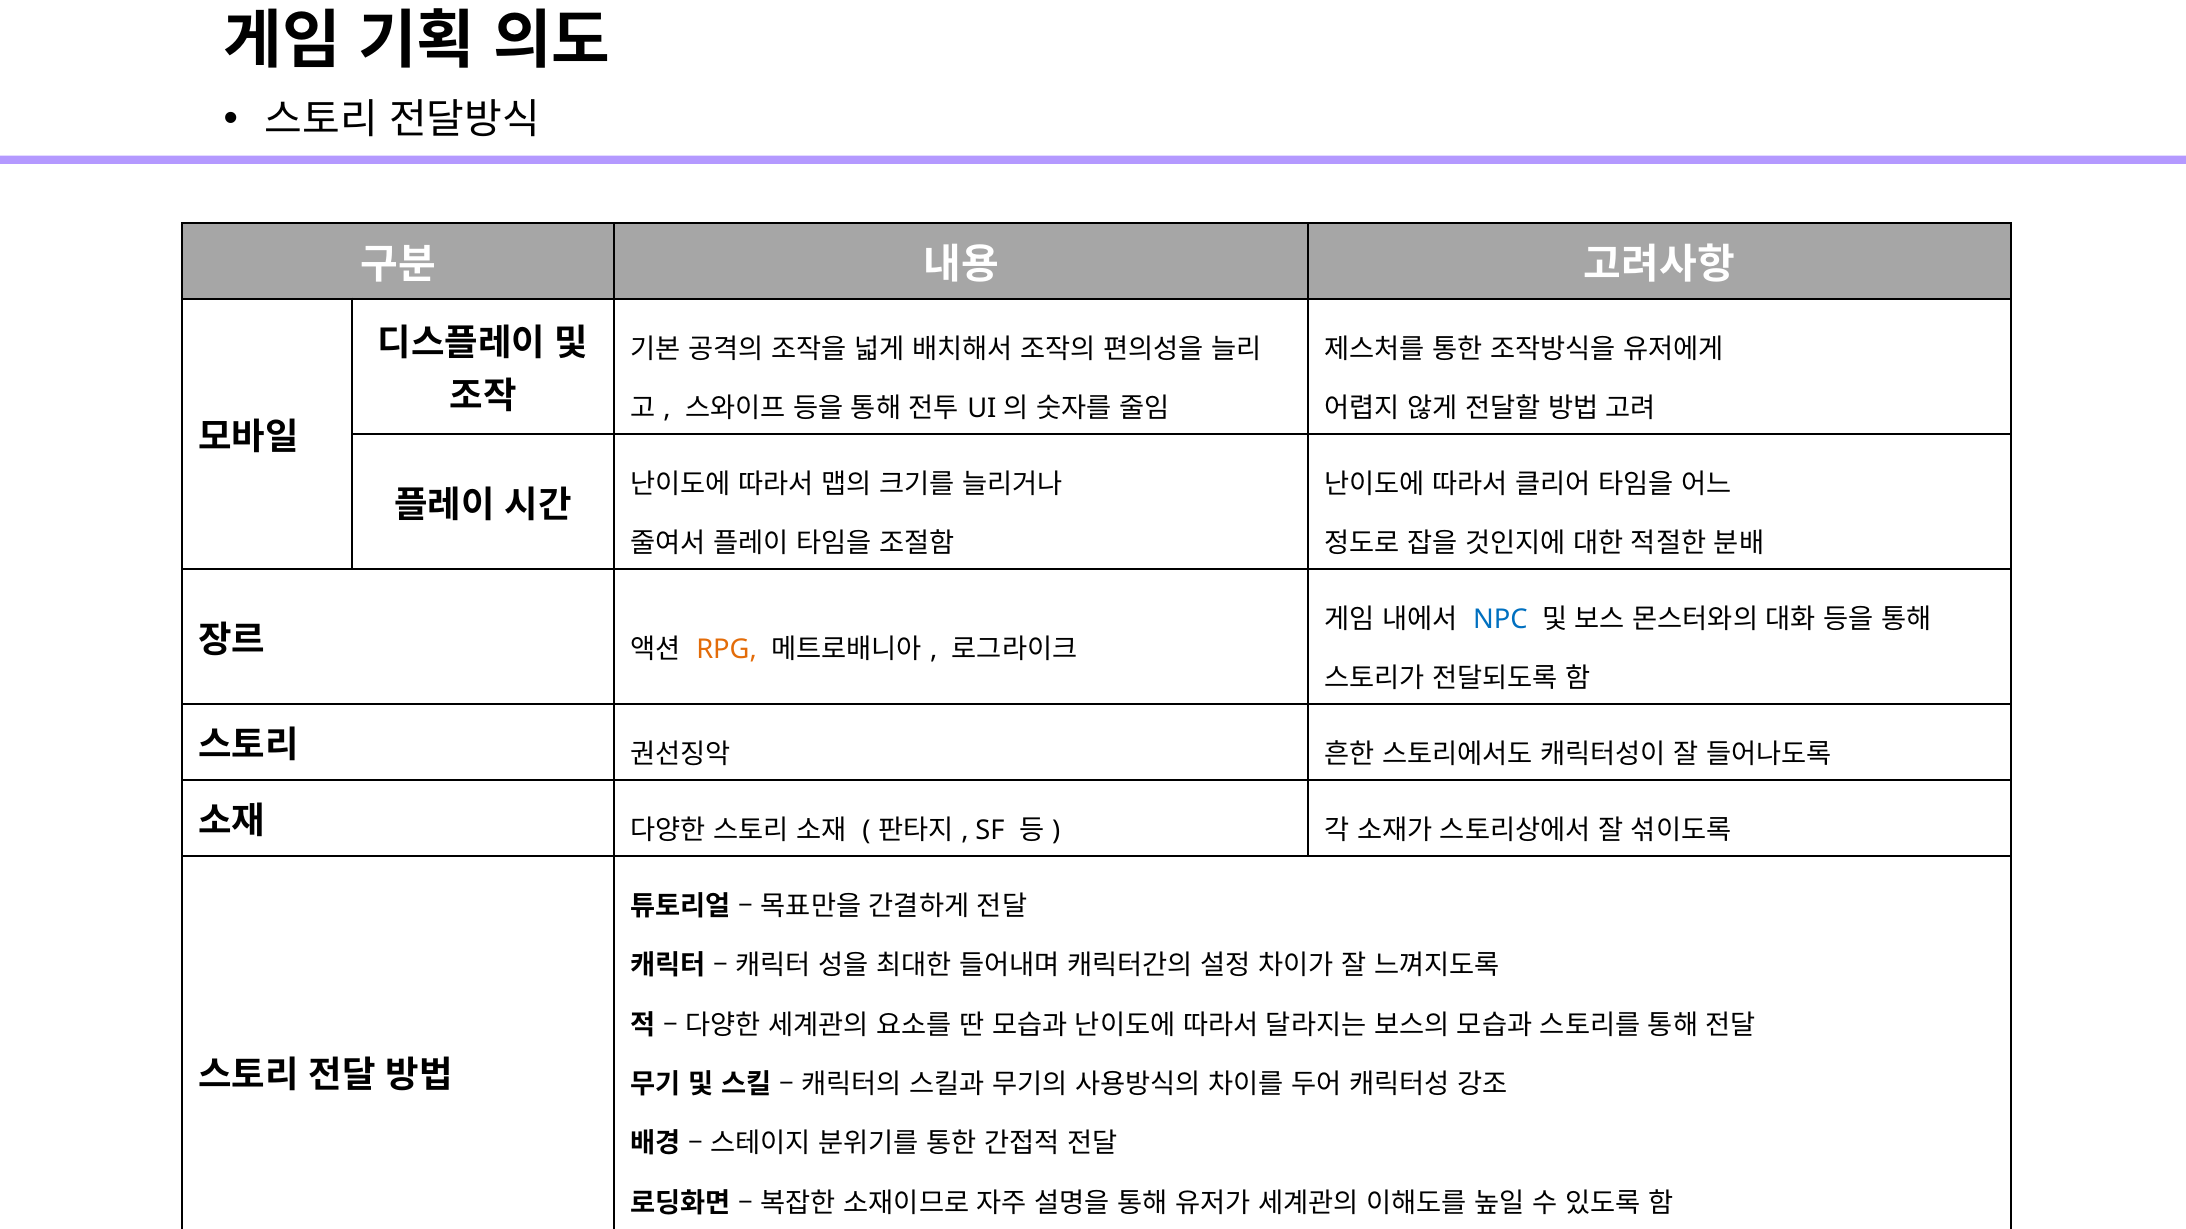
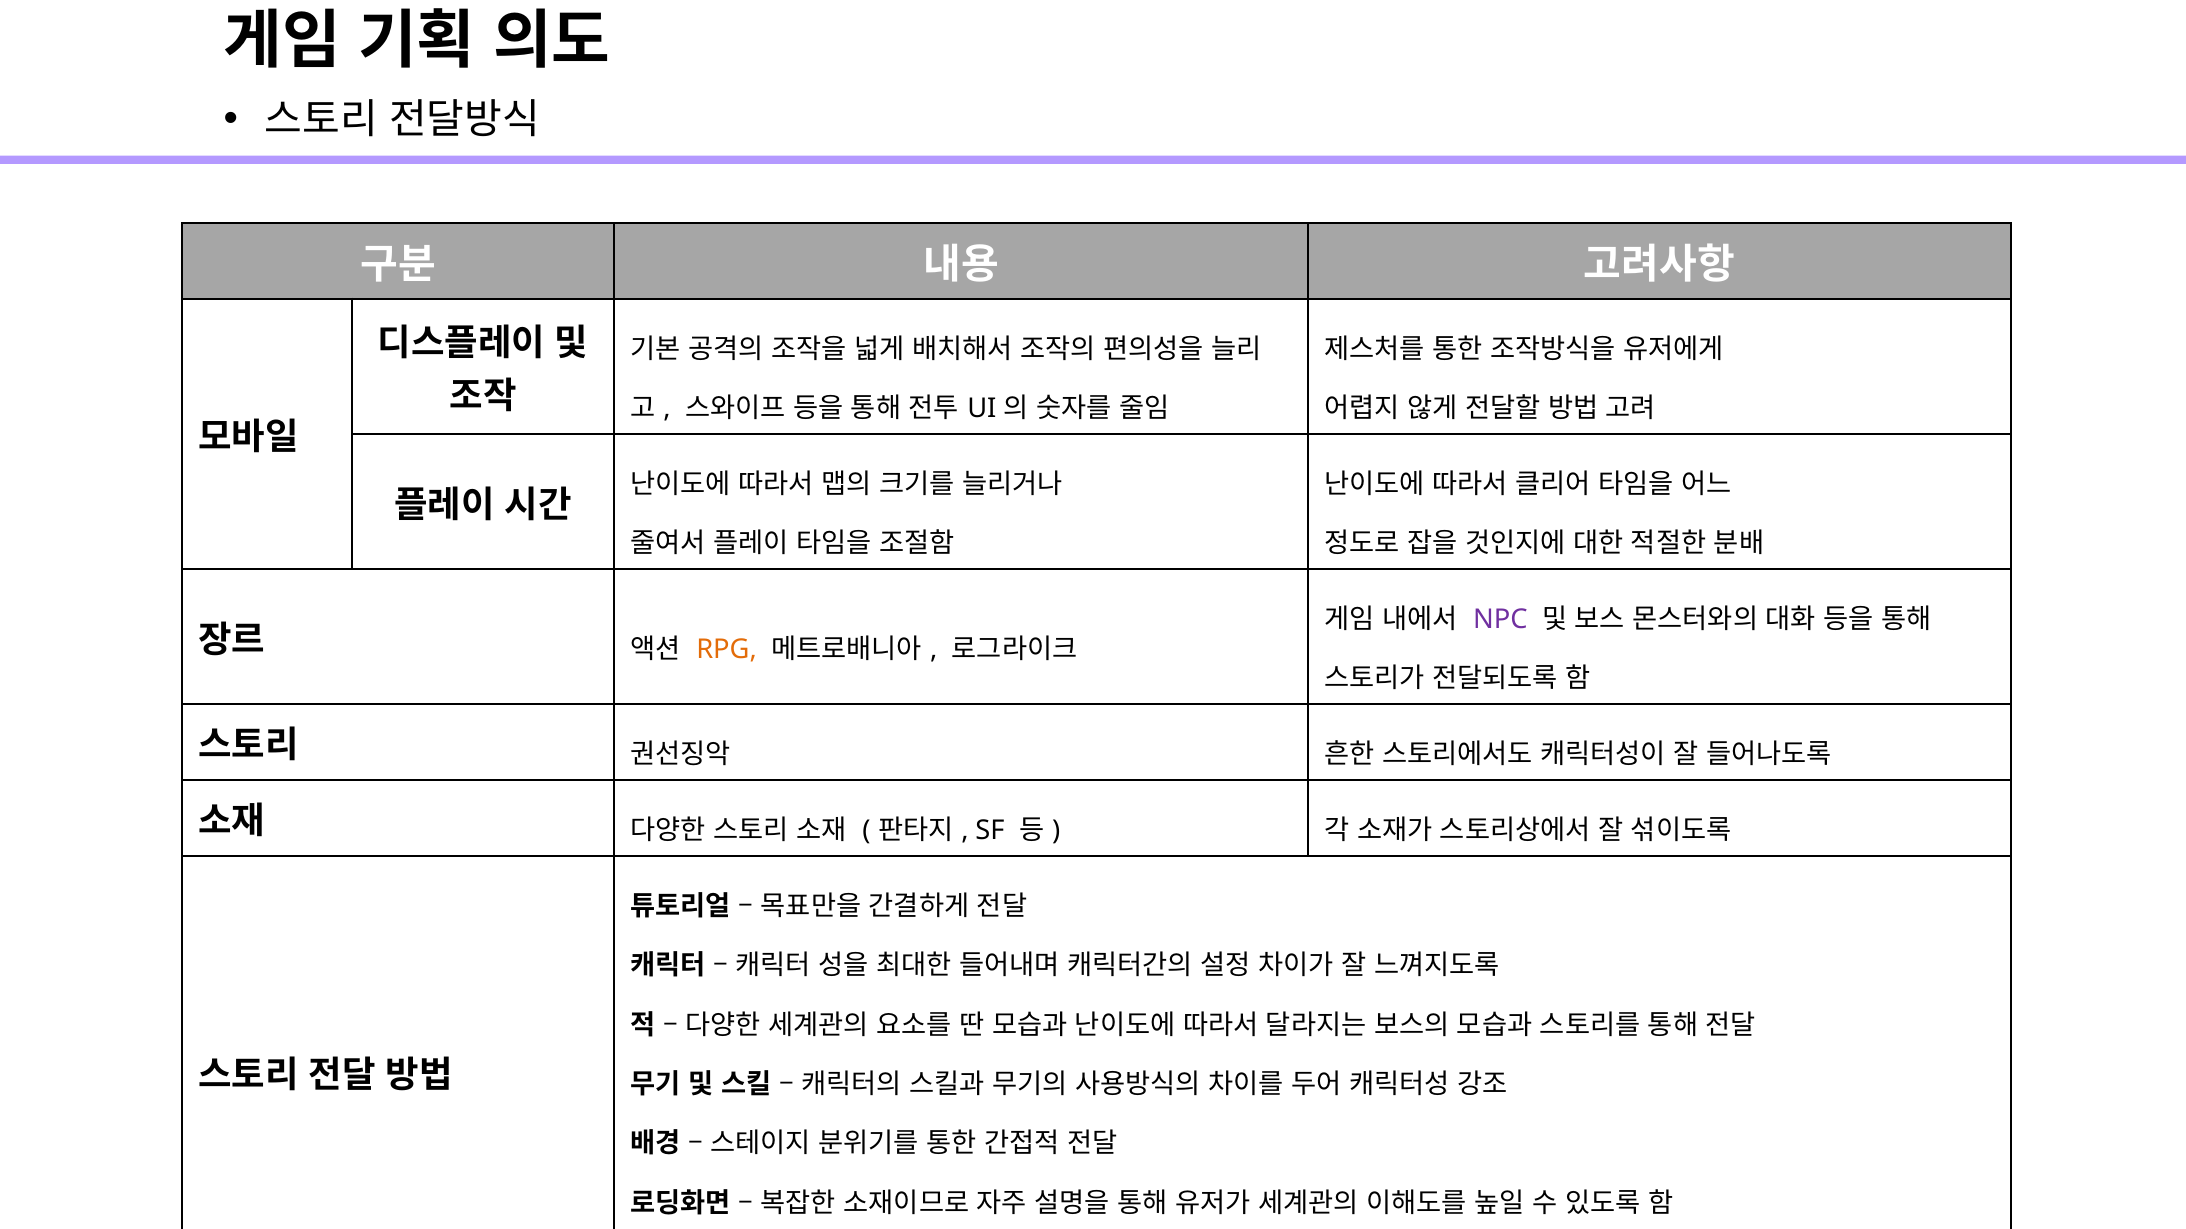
NPC colour: blue -> purple (1500, 620)
